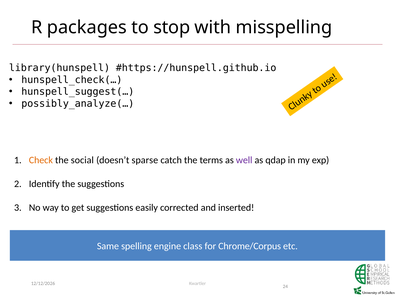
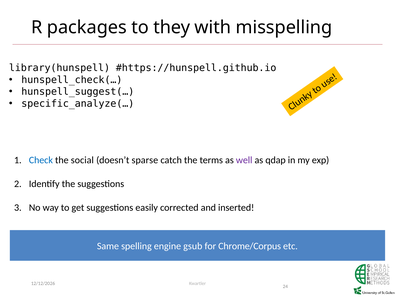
stop: stop -> they (172, 27)
possibly_analyze(…: possibly_analyze(… -> specific_analyze(… (78, 103)
Check colour: orange -> blue (41, 160)
class: class -> gsub (193, 245)
